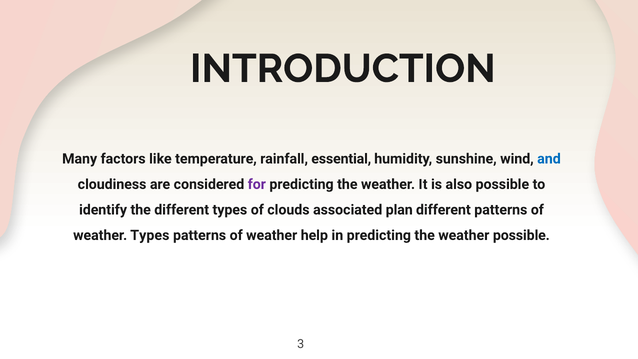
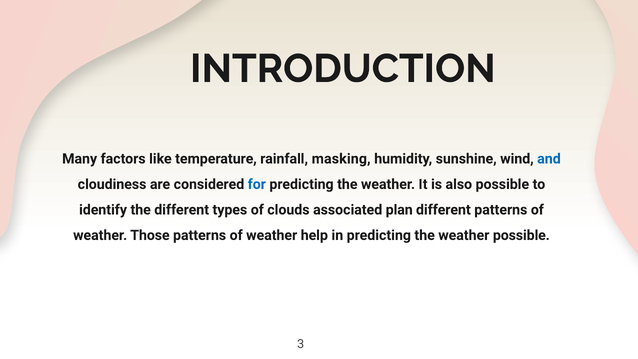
essential: essential -> masking (341, 159)
for colour: purple -> blue (257, 184)
weather Types: Types -> Those (150, 235)
